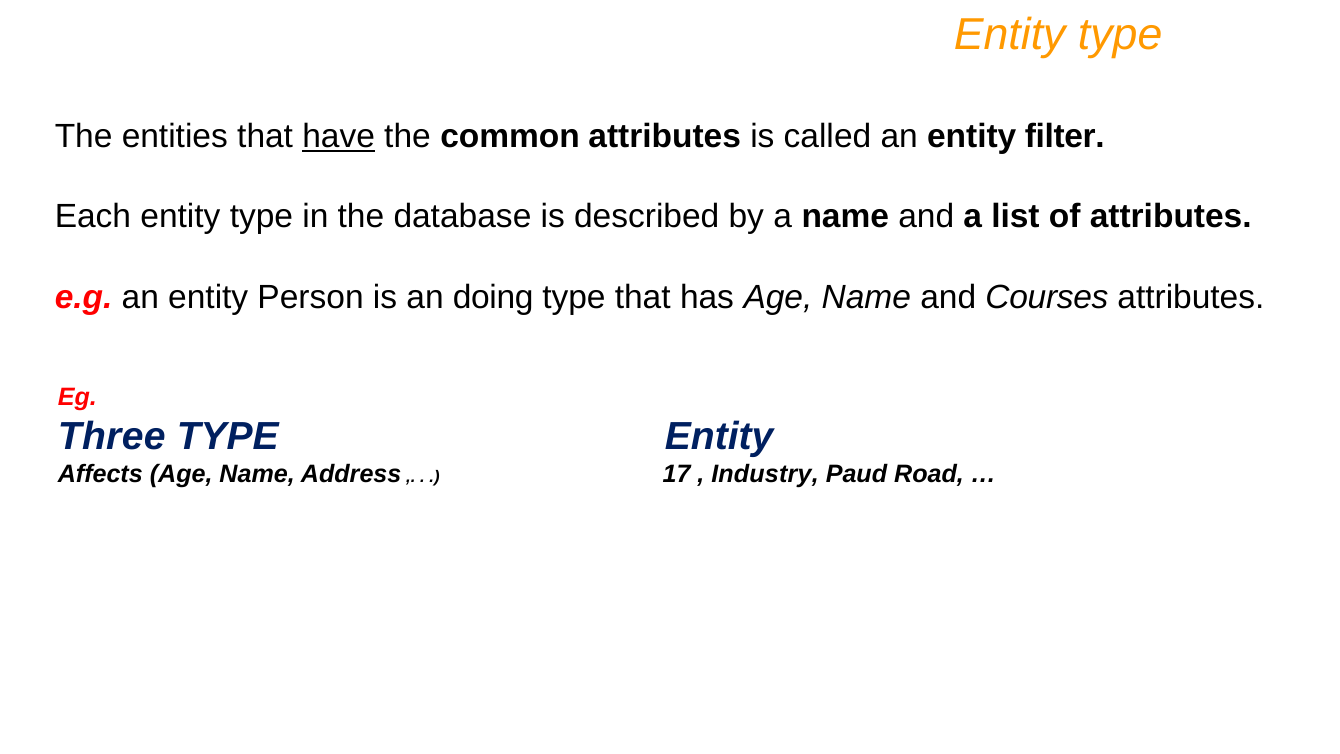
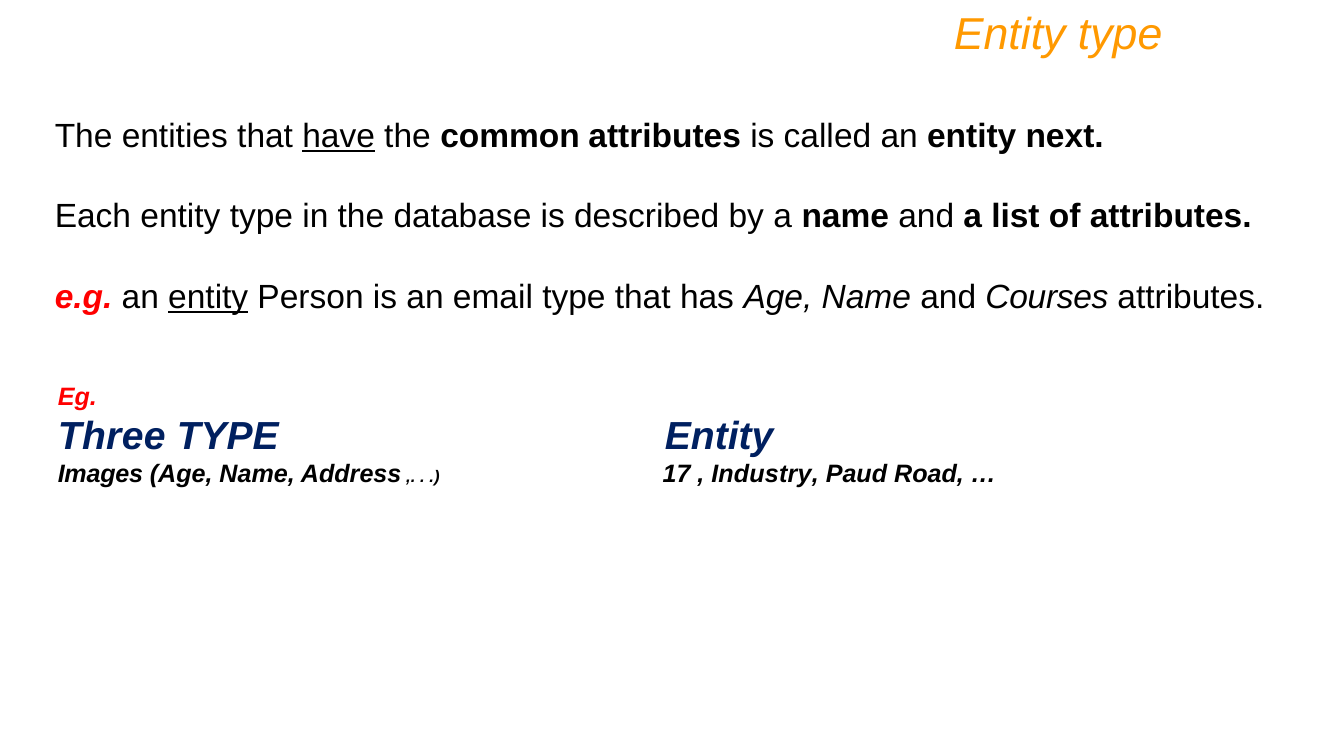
filter: filter -> next (1065, 136)
entity underline: none -> present (208, 297)
doing: doing -> email (493, 297)
Affects: Affects -> Images (100, 474)
